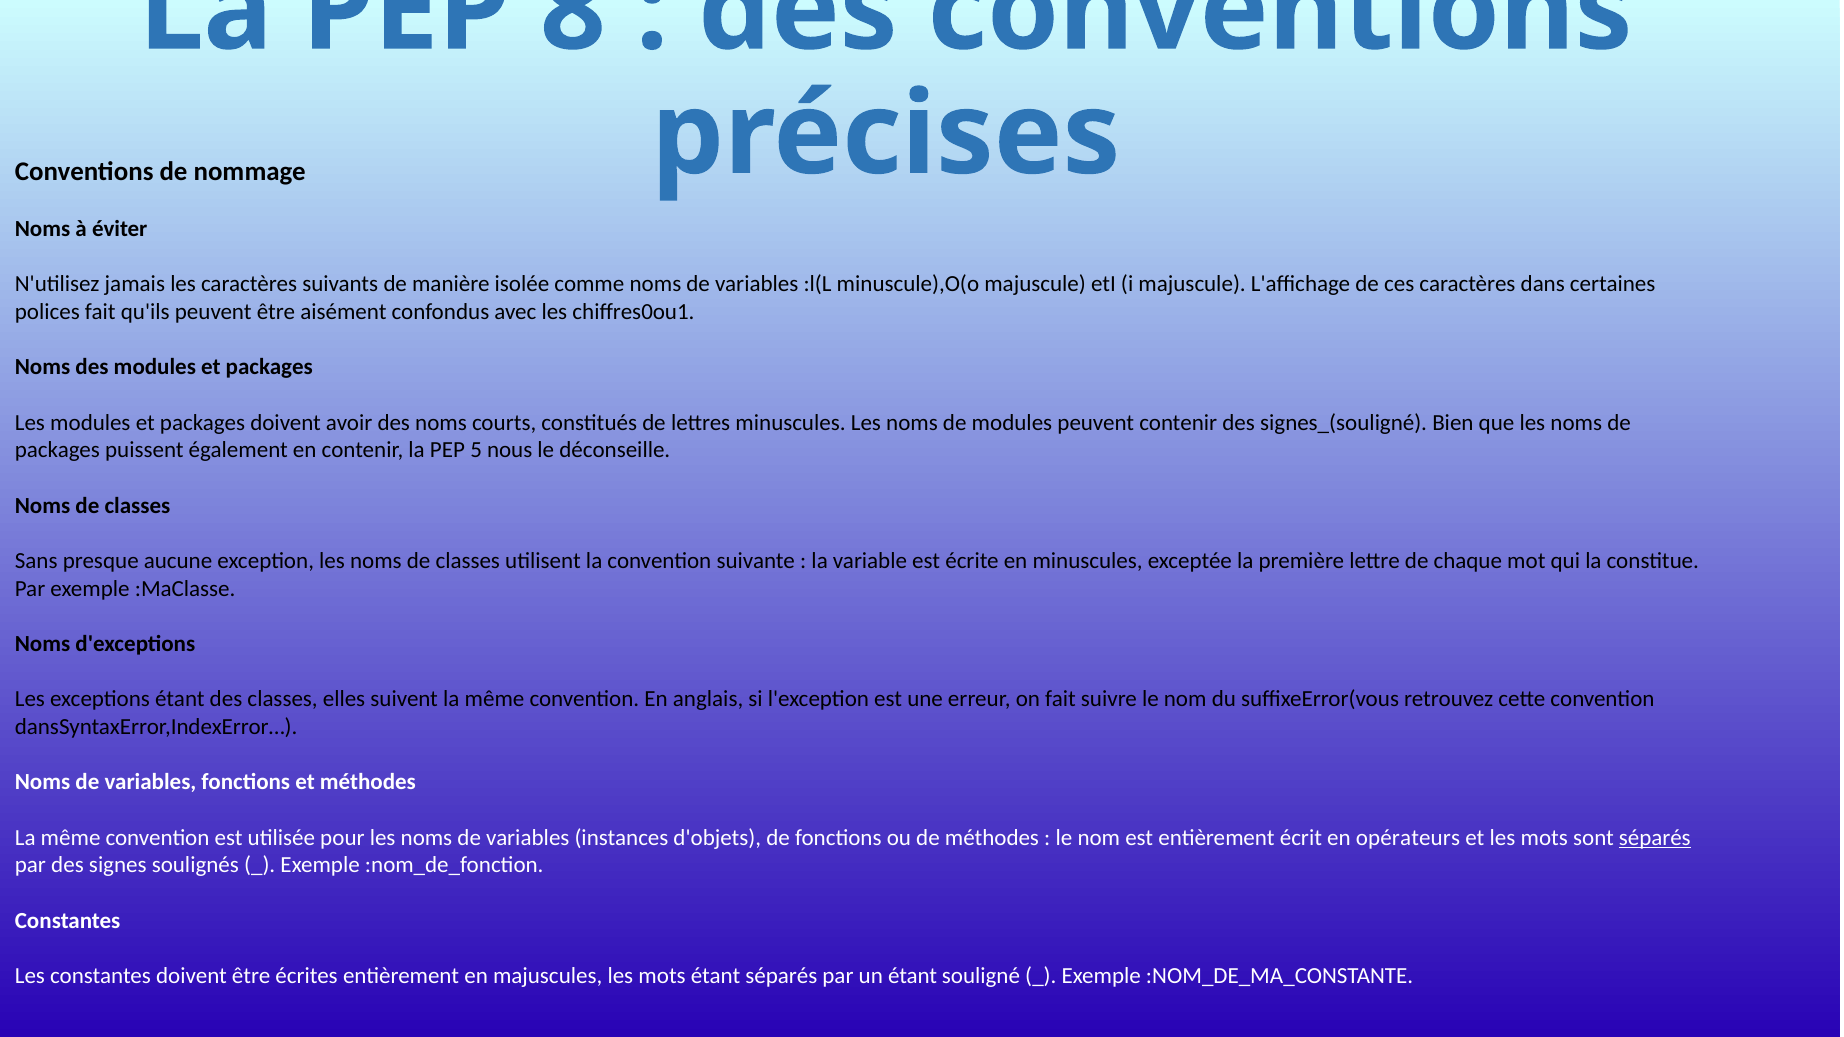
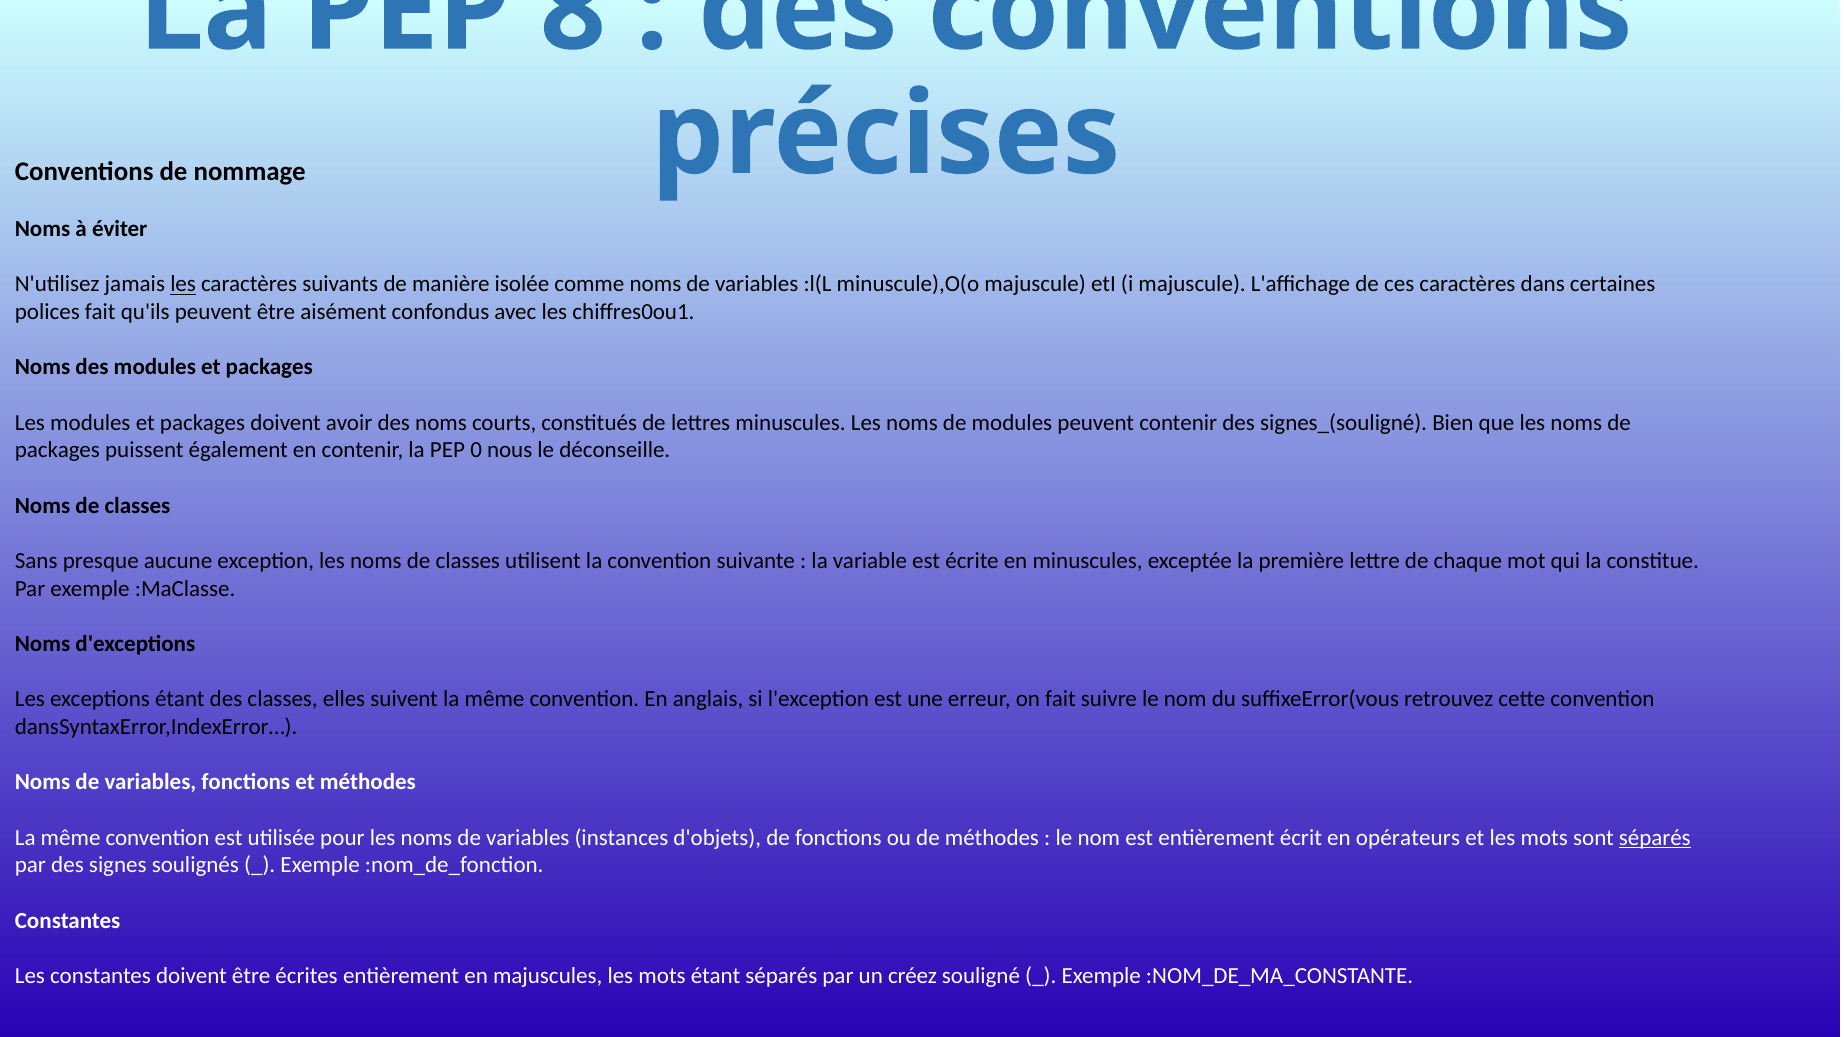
les underline: none -> present (183, 284)
5: 5 -> 0 (476, 450)
un étant: étant -> créez (913, 976)
